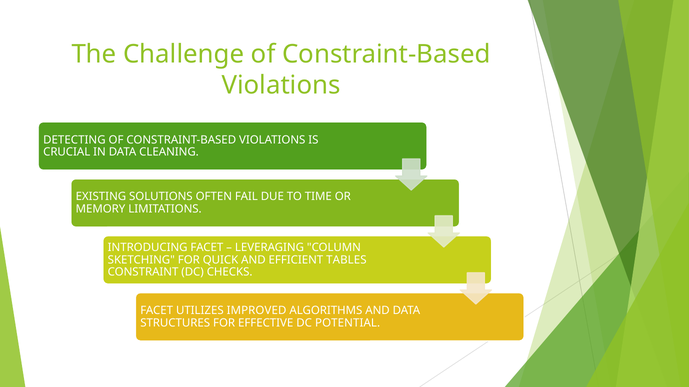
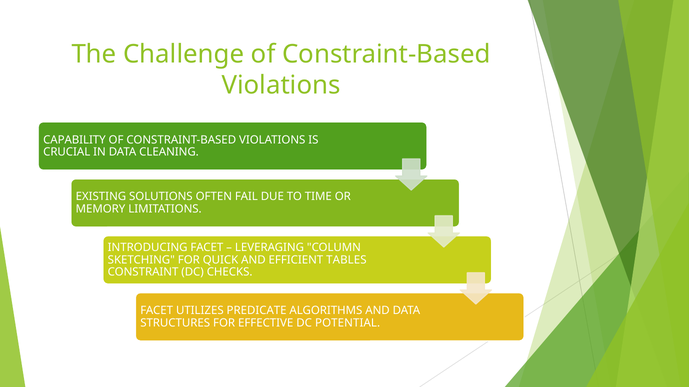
DETECTING: DETECTING -> CAPABILITY (74, 140)
IMPROVED: IMPROVED -> PREDICATE (257, 311)
